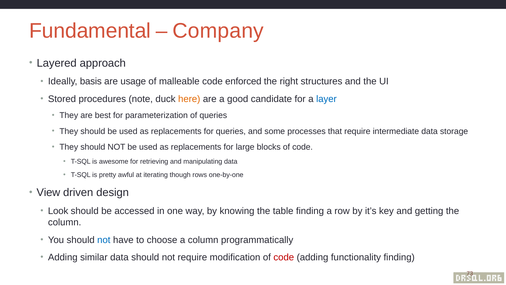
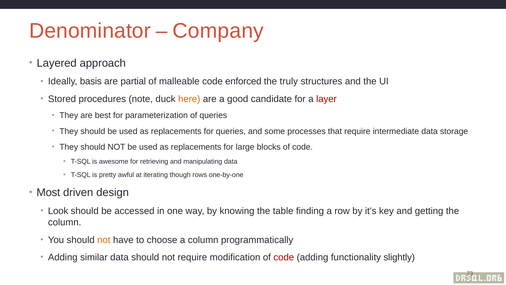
Fundamental: Fundamental -> Denominator (90, 31)
usage: usage -> partial (133, 81)
right: right -> truly (289, 81)
layer colour: blue -> red (326, 99)
View: View -> Most (48, 192)
not colour: blue -> orange (104, 240)
functionality finding: finding -> slightly (399, 257)
